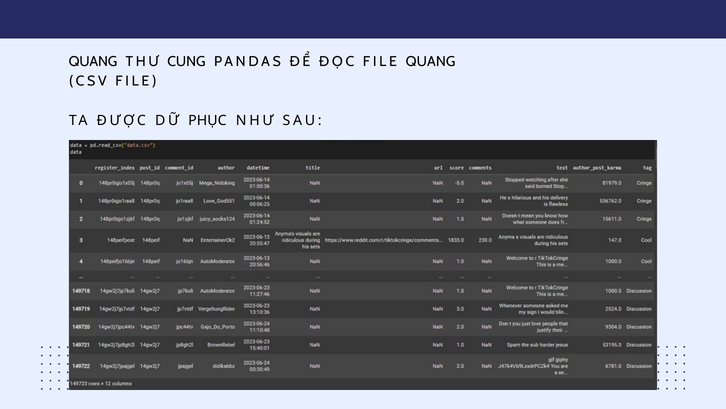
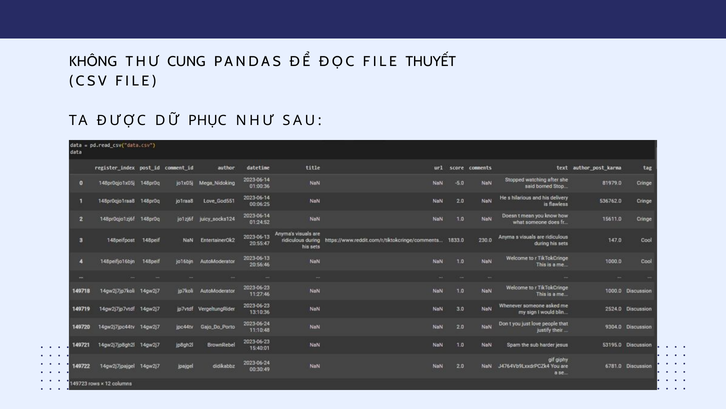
QUANG: QUANG -> KHÔNG (93, 61)
FILE QUANG: QUANG -> THUYẾT (431, 61)
